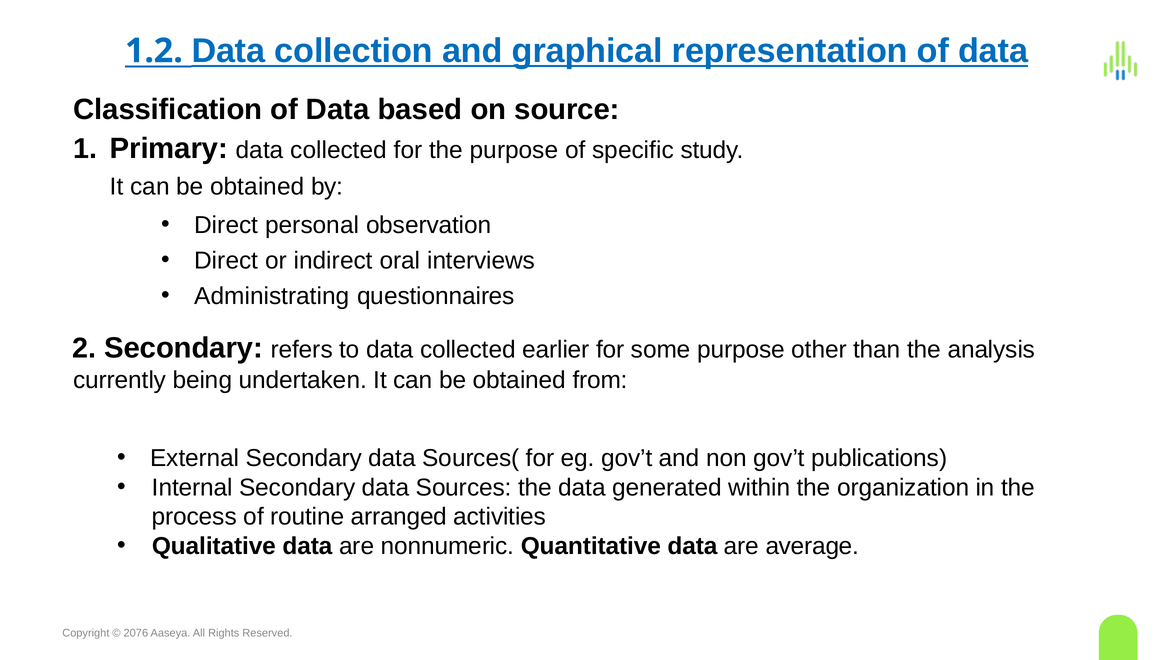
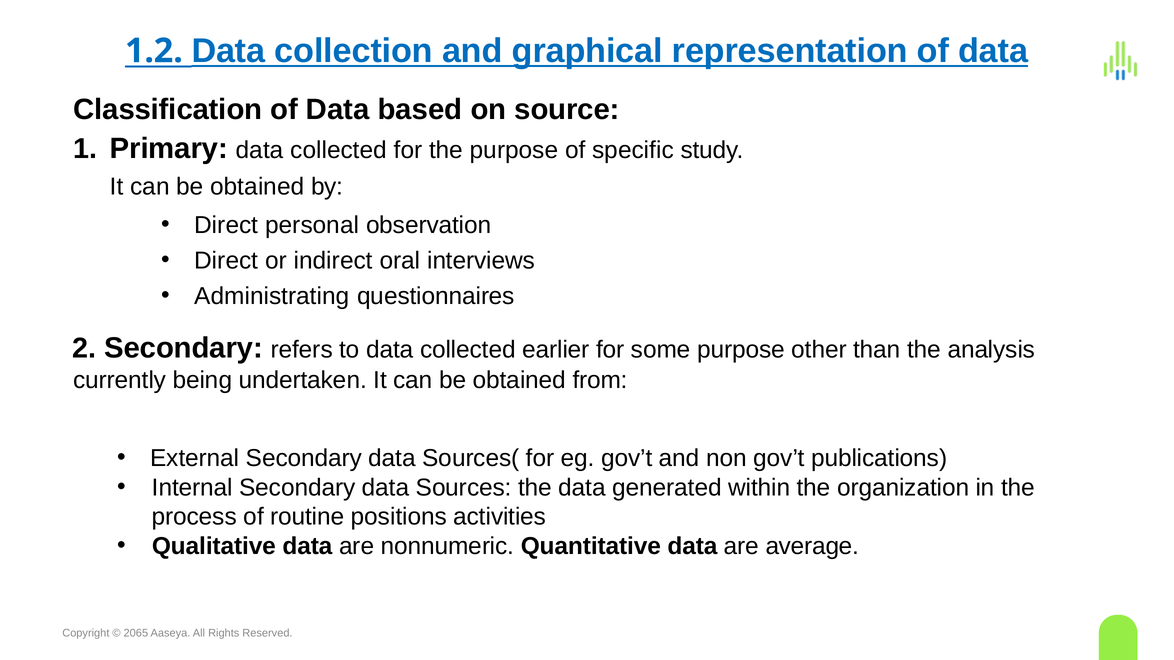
arranged: arranged -> positions (399, 517)
2076: 2076 -> 2065 (136, 633)
